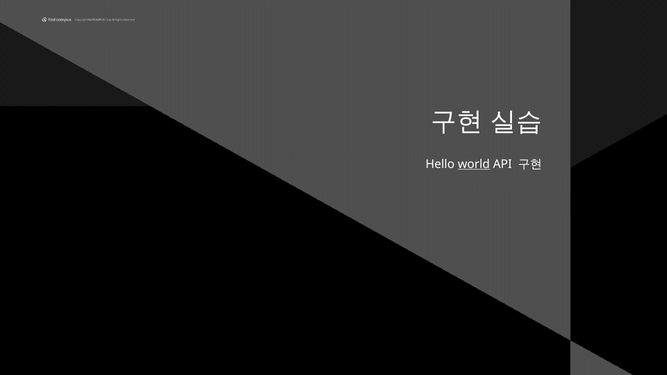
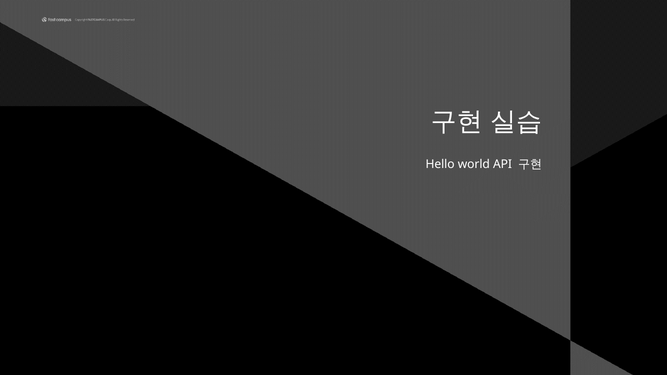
world underline: present -> none (474, 164)
